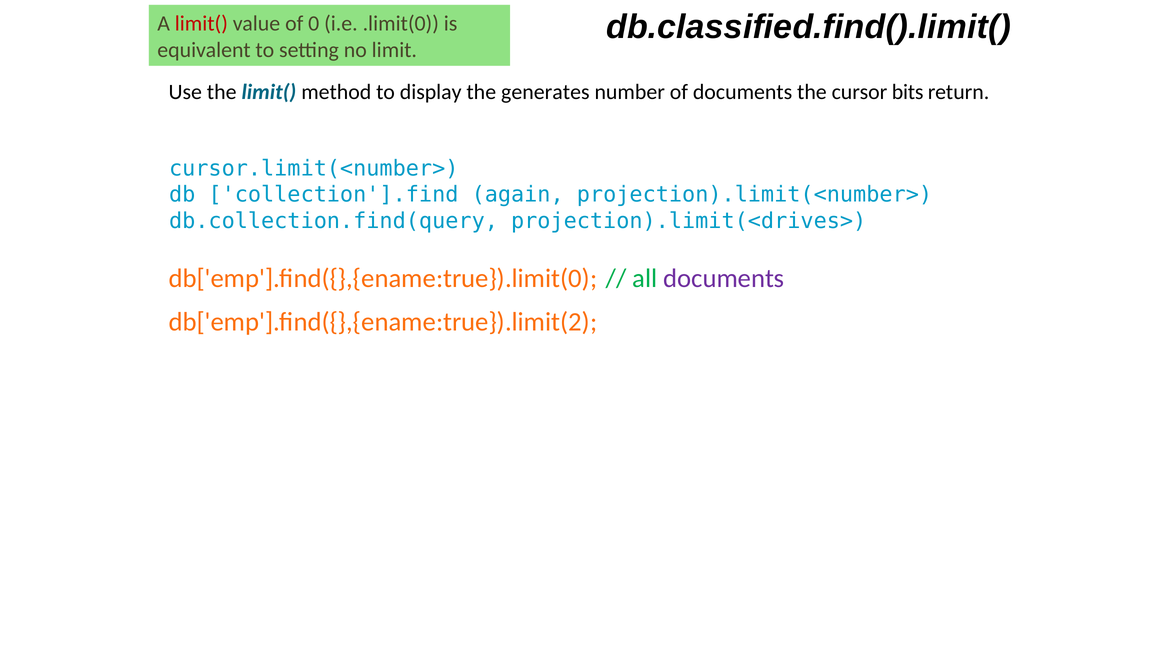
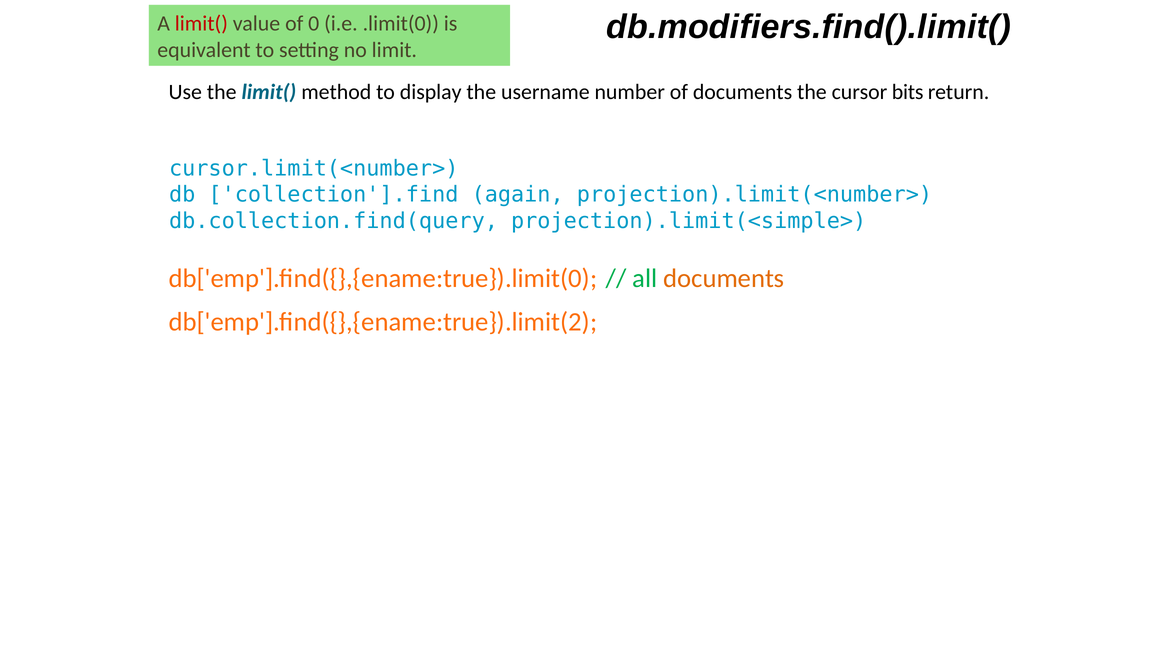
db.classified.find().limit(: db.classified.find().limit( -> db.modifiers.find().limit( (809, 27)
generates: generates -> username (545, 92)
projection).limit(<drives>: projection).limit(<drives> -> projection).limit(<simple> (689, 221)
documents colour: purple -> orange (724, 278)
